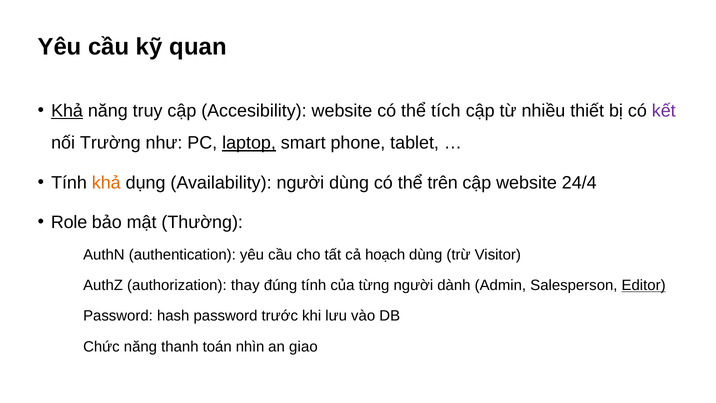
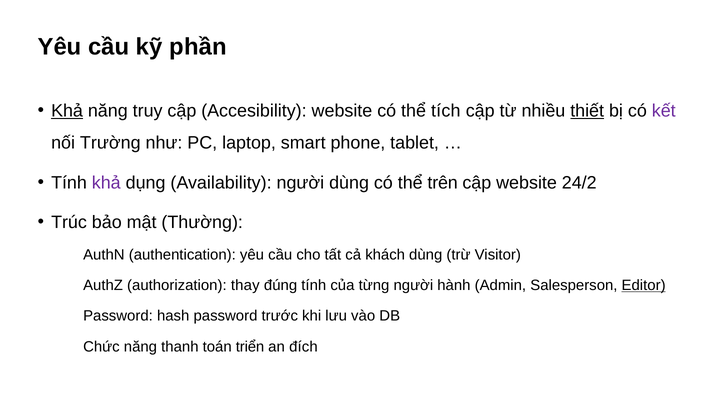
quan: quan -> phần (198, 47)
thiết underline: none -> present (587, 111)
laptop underline: present -> none (249, 143)
khả colour: orange -> purple (106, 183)
24/4: 24/4 -> 24/2 (579, 183)
Role: Role -> Trúc (69, 222)
hoạch: hoạch -> khách (385, 255)
dành: dành -> hành (454, 285)
nhìn: nhìn -> triển (250, 346)
giao: giao -> đích (303, 346)
